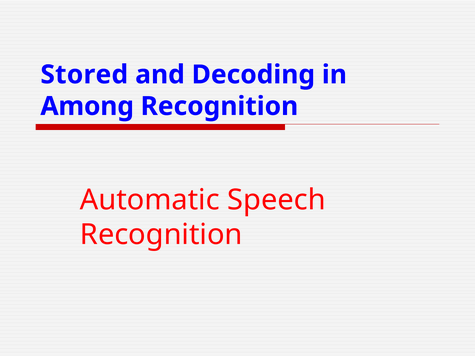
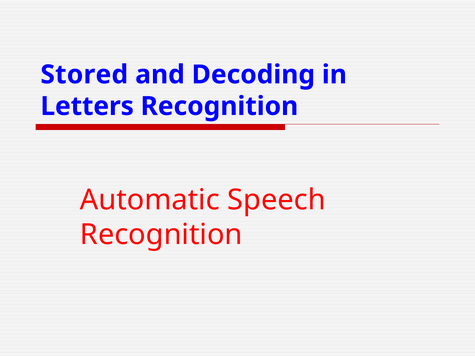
Among: Among -> Letters (87, 106)
